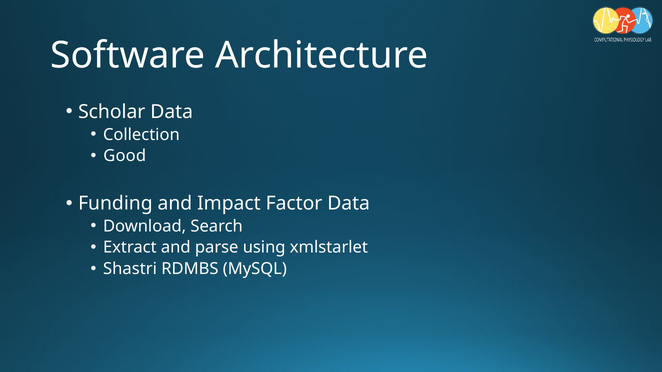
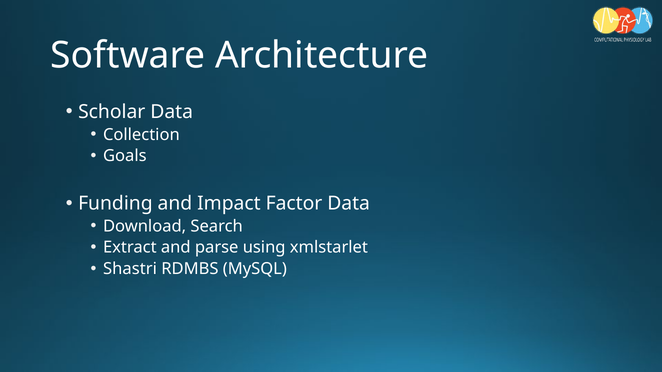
Good: Good -> Goals (125, 156)
